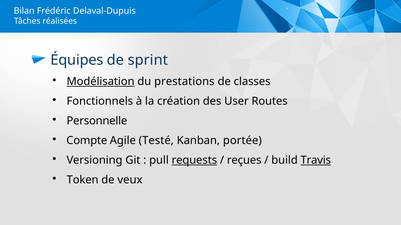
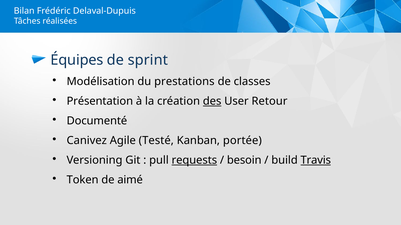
Modélisation underline: present -> none (101, 82)
Fonctionnels: Fonctionnels -> Présentation (100, 101)
des underline: none -> present (212, 101)
Routes: Routes -> Retour (270, 101)
Personnelle: Personnelle -> Documenté (97, 121)
Compte: Compte -> Canivez (87, 141)
reçues: reçues -> besoin (244, 161)
veux: veux -> aimé (130, 180)
